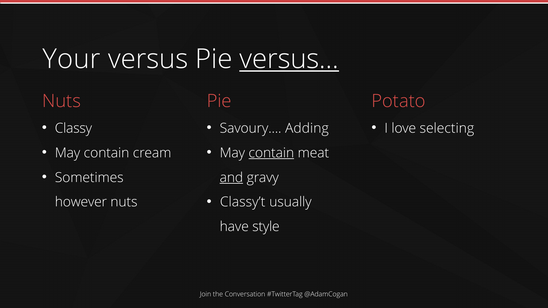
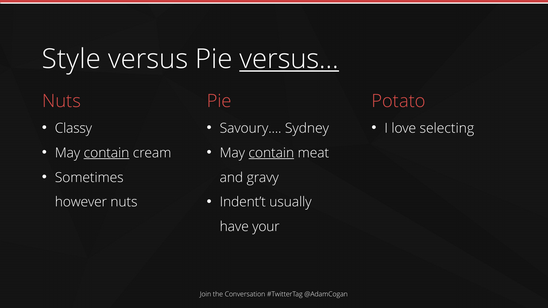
Your: Your -> Style (71, 59)
Adding: Adding -> Sydney (307, 128)
contain underline: none -> present (107, 153)
and underline: present -> none (231, 178)
Classy’t: Classy’t -> Indent’t (243, 202)
style: style -> your (266, 227)
